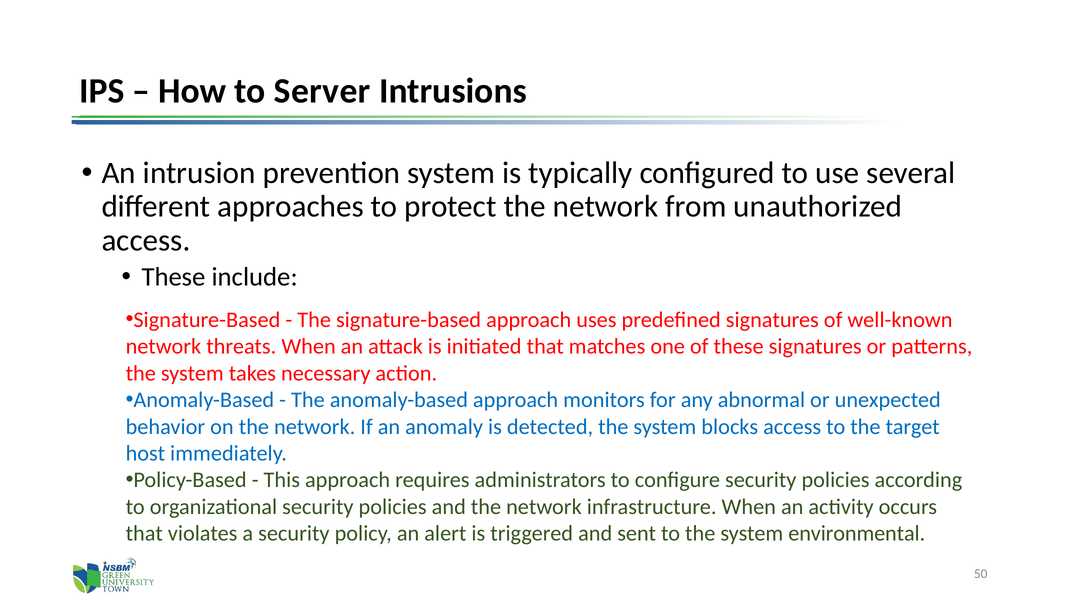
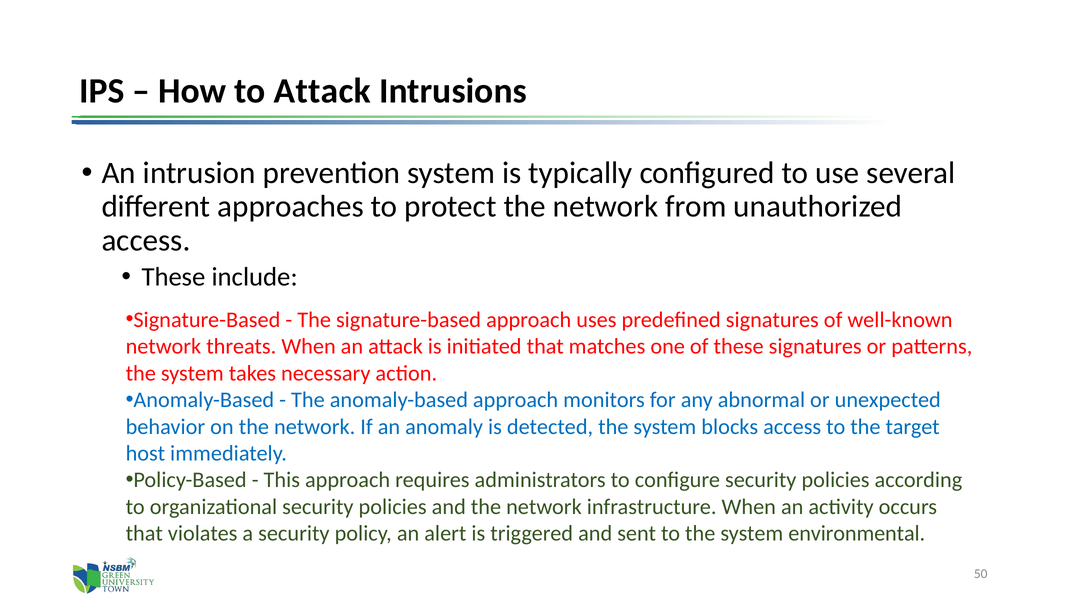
to Server: Server -> Attack (322, 91)
